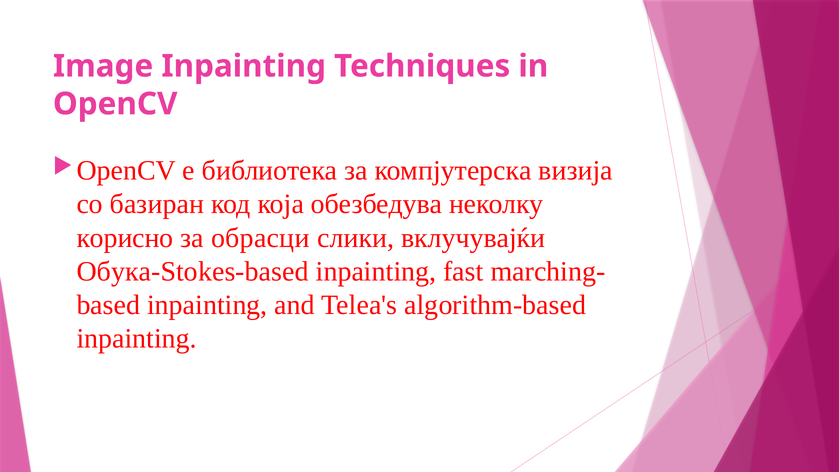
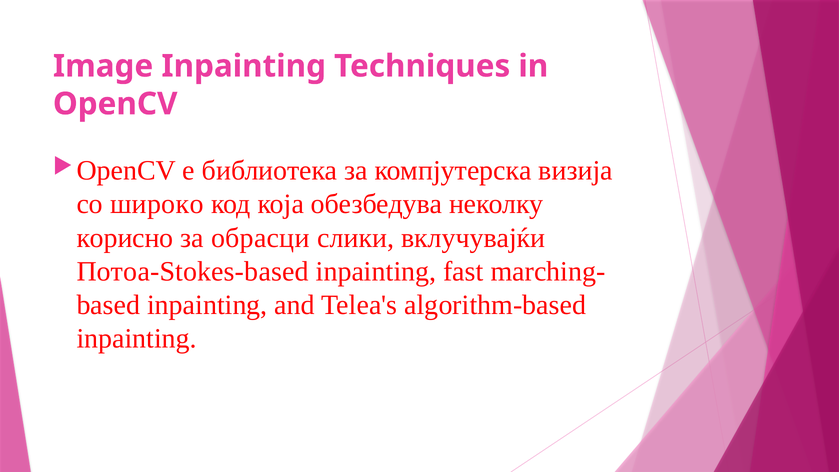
базиран: базиран -> широко (157, 204)
Обука-Stokes-based: Обука-Stokes-based -> Потоа-Stokes-based (193, 271)
